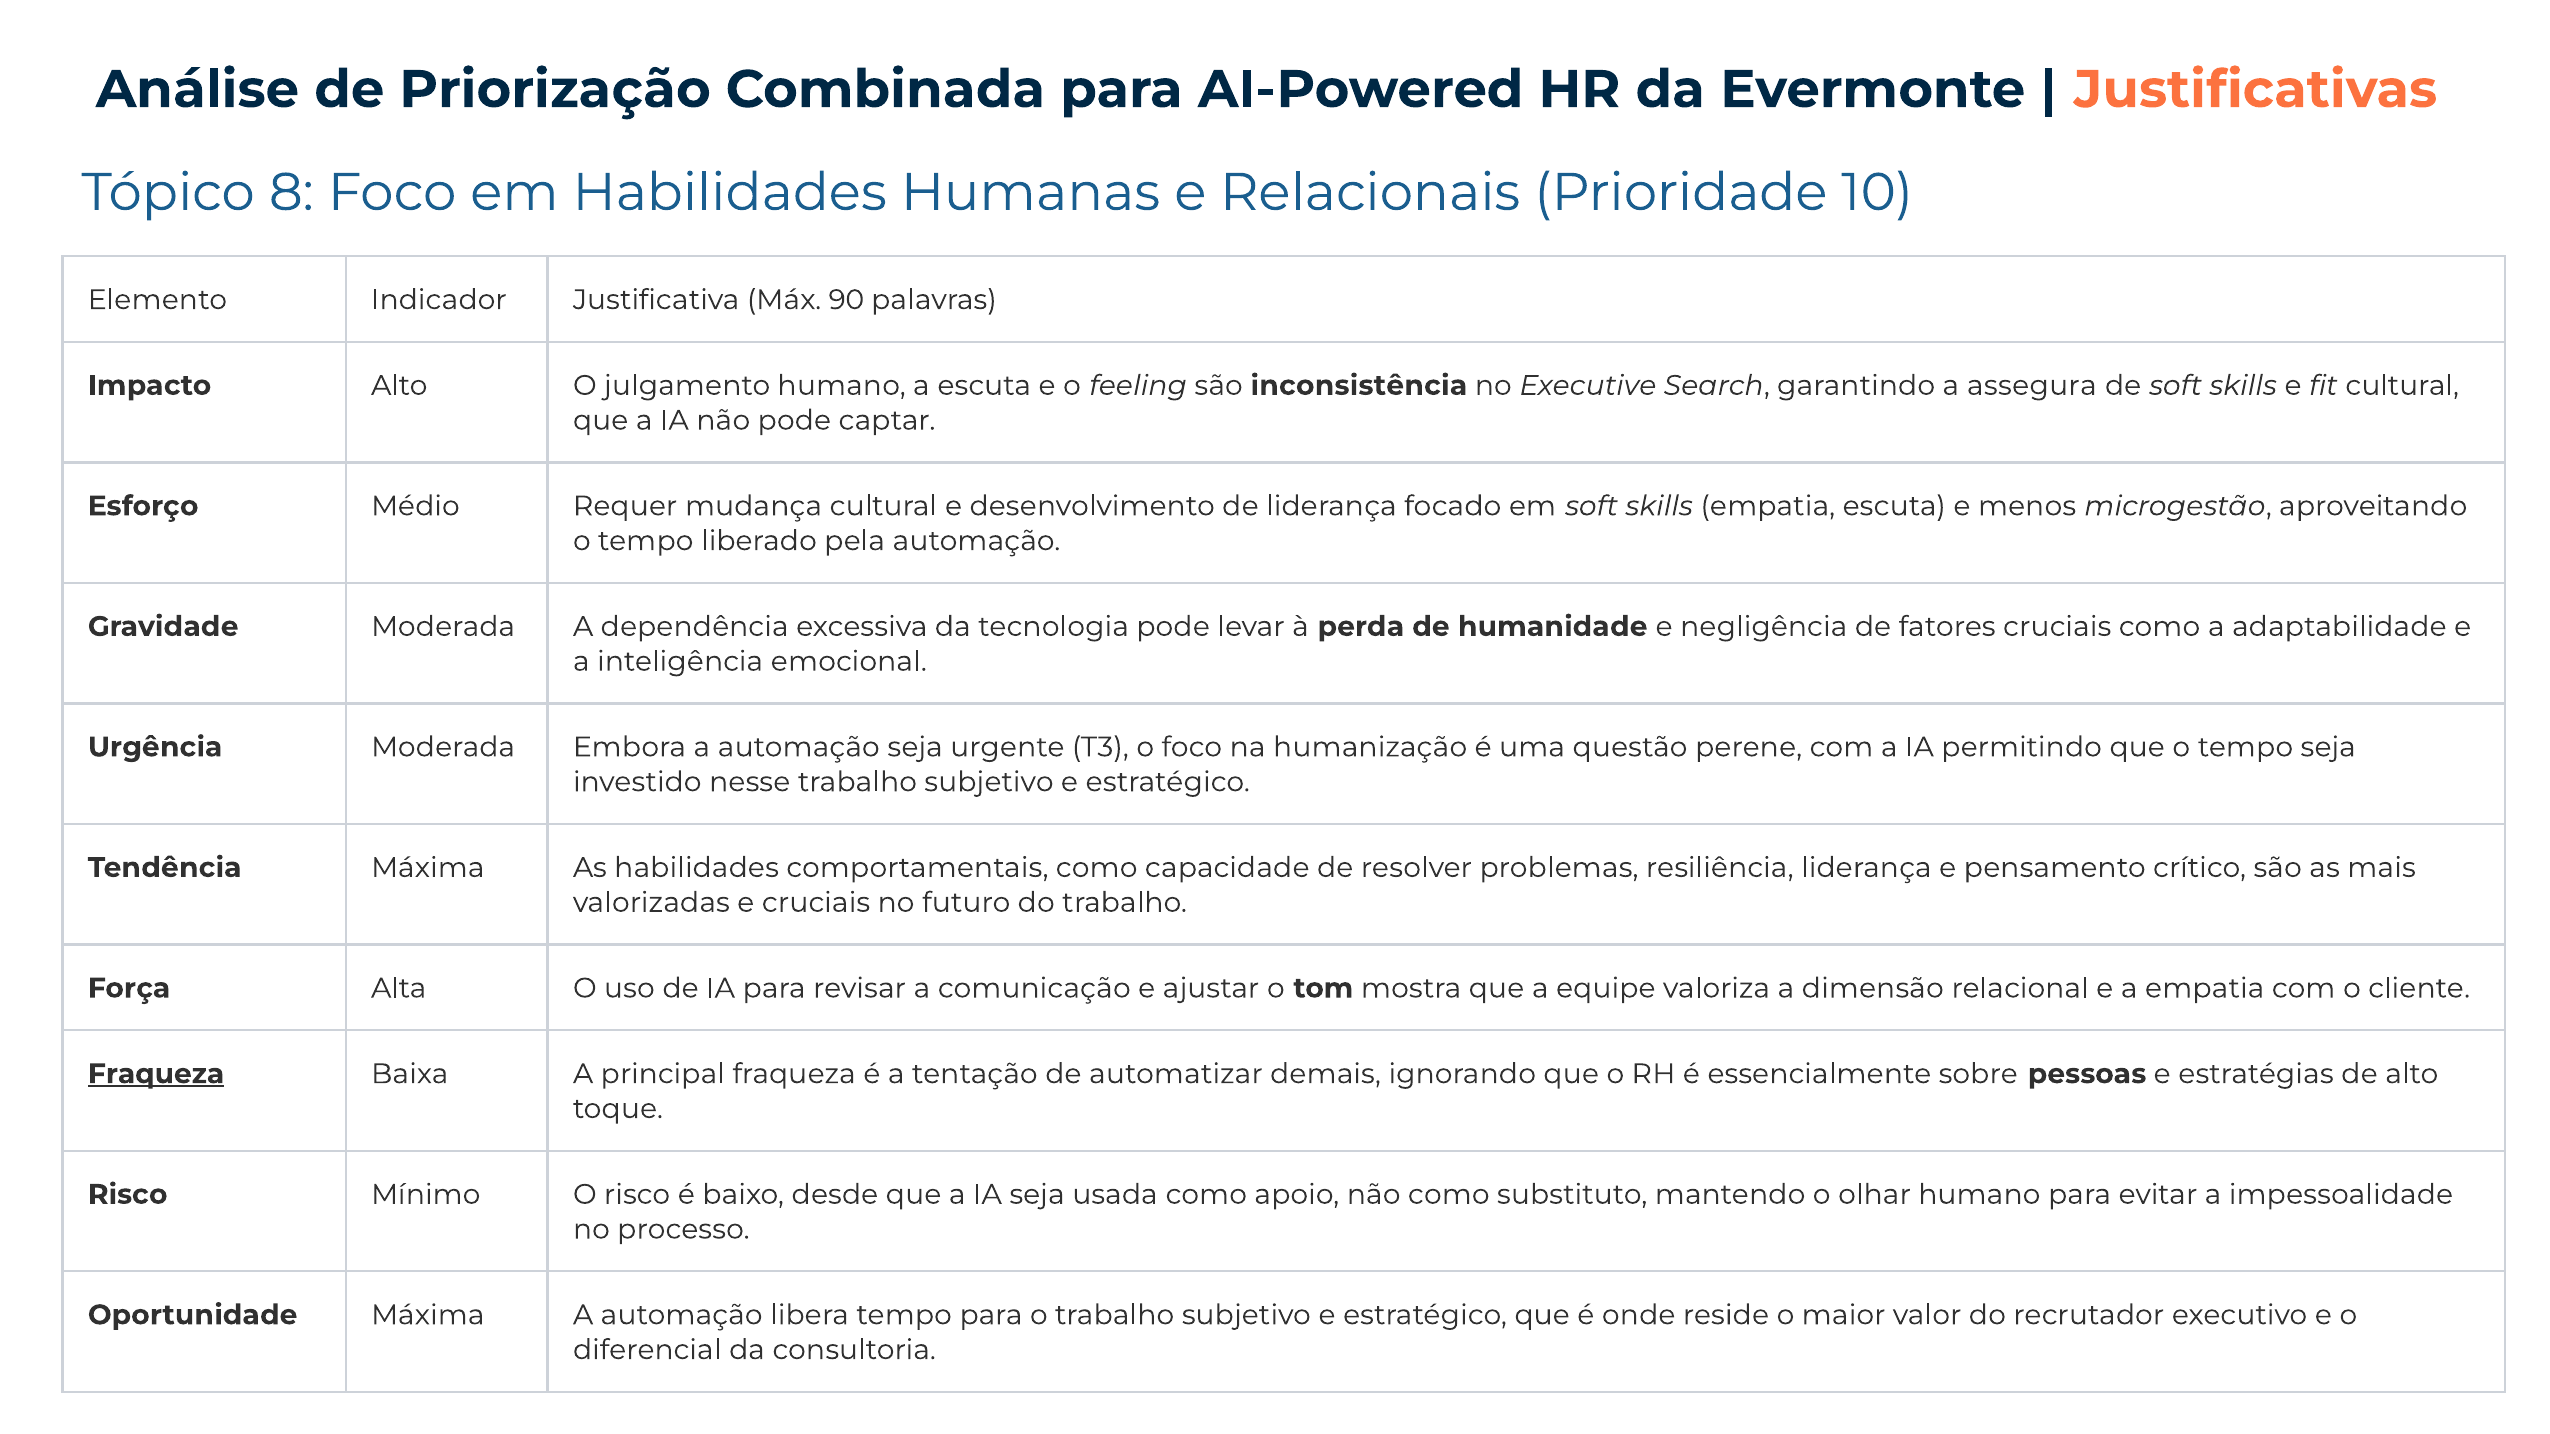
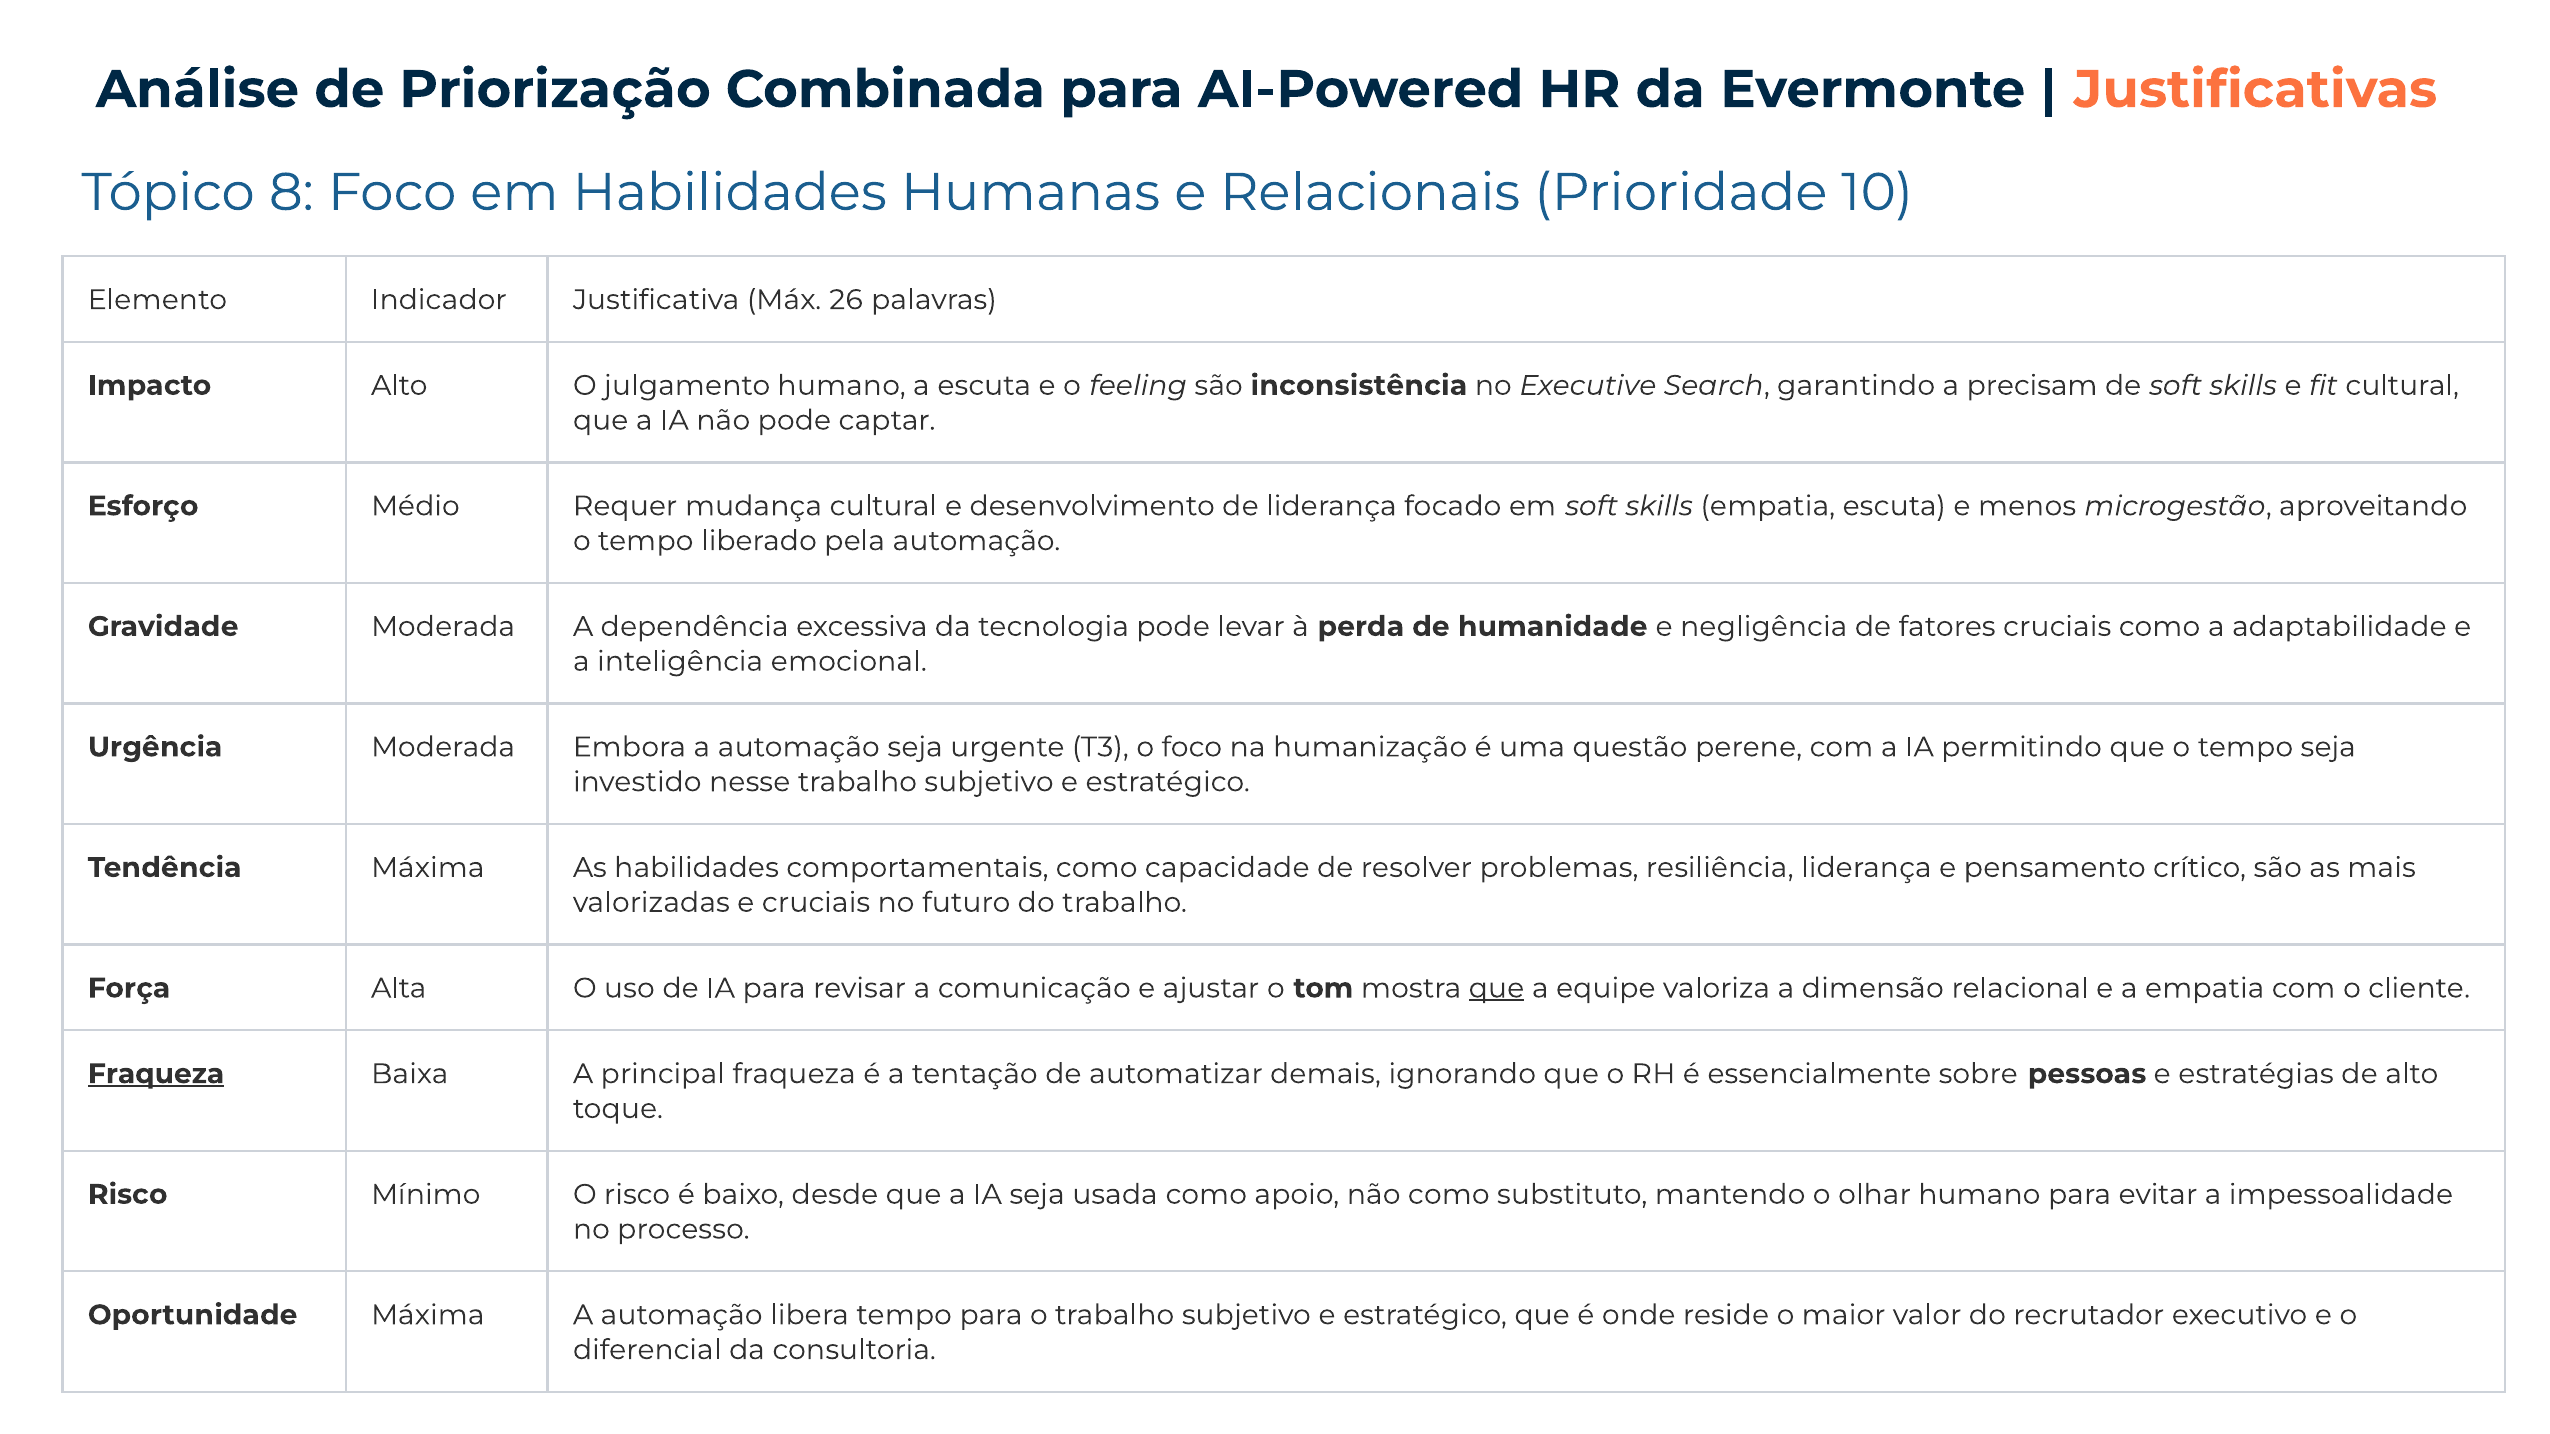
90: 90 -> 26 (846, 300)
assegura: assegura -> precisam (2032, 386)
que underline: none -> present (1496, 988)
